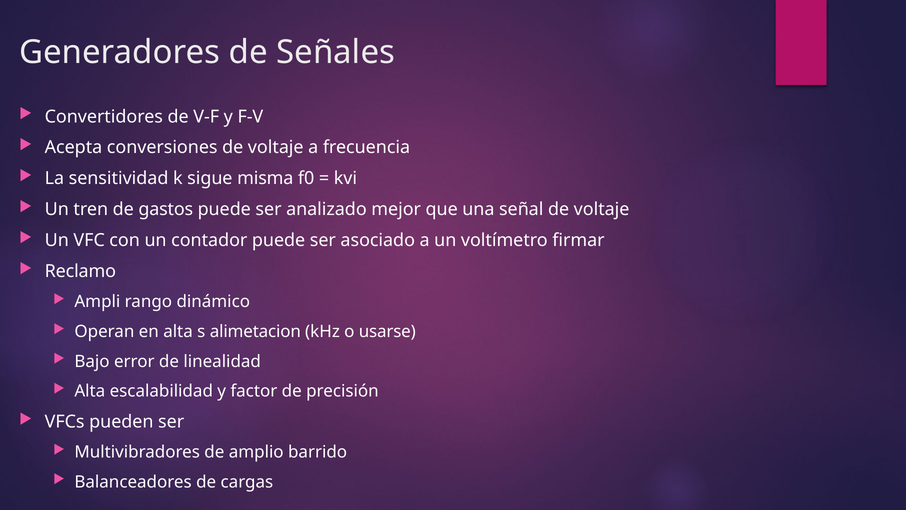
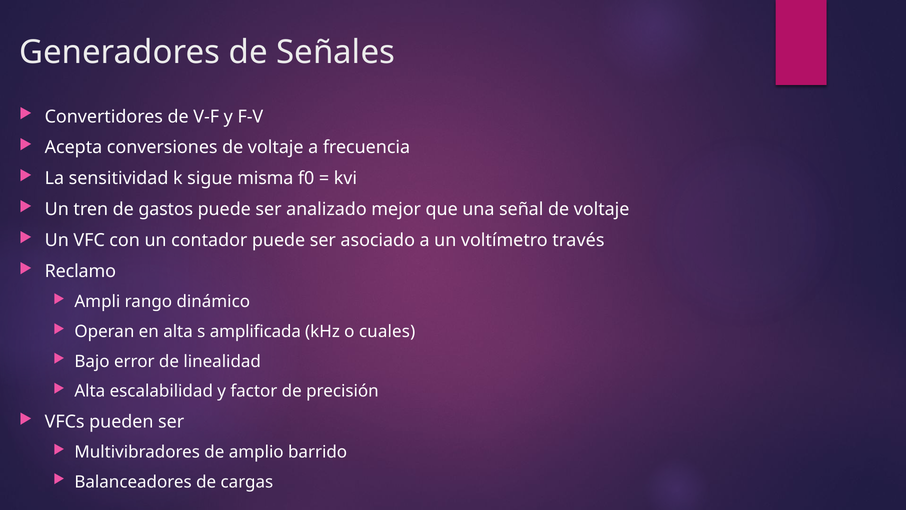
firmar: firmar -> través (578, 240)
alimetacion: alimetacion -> amplificada (255, 331)
usarse: usarse -> cuales (387, 331)
